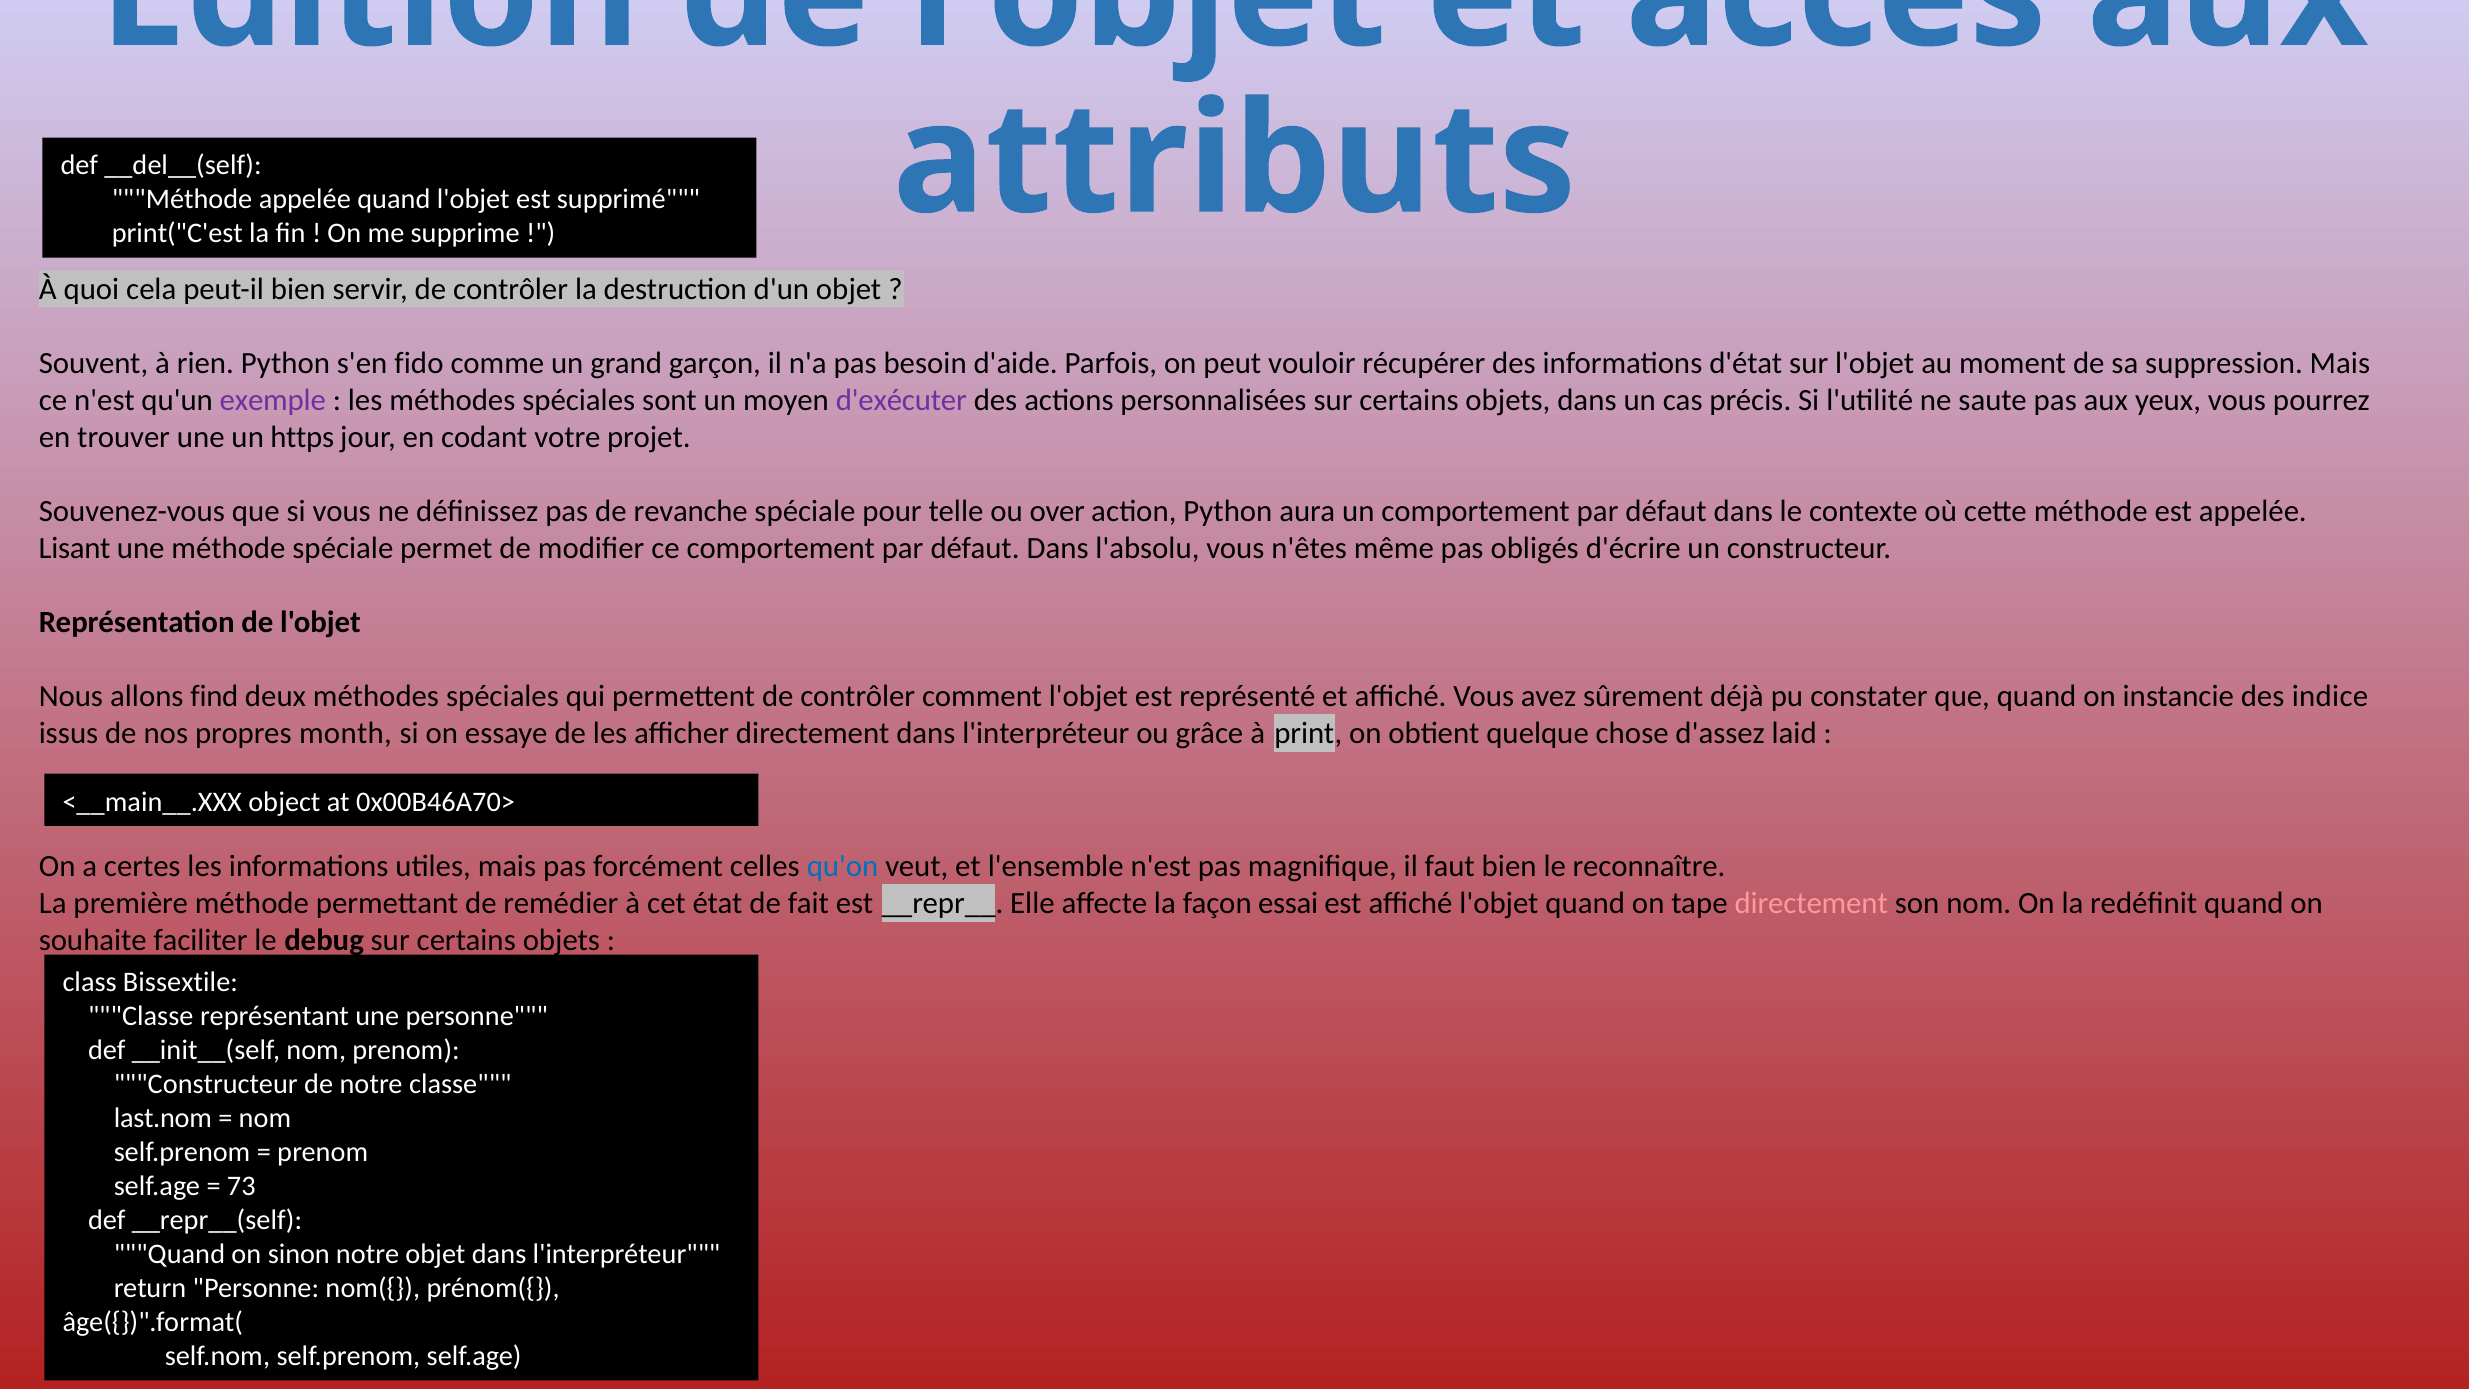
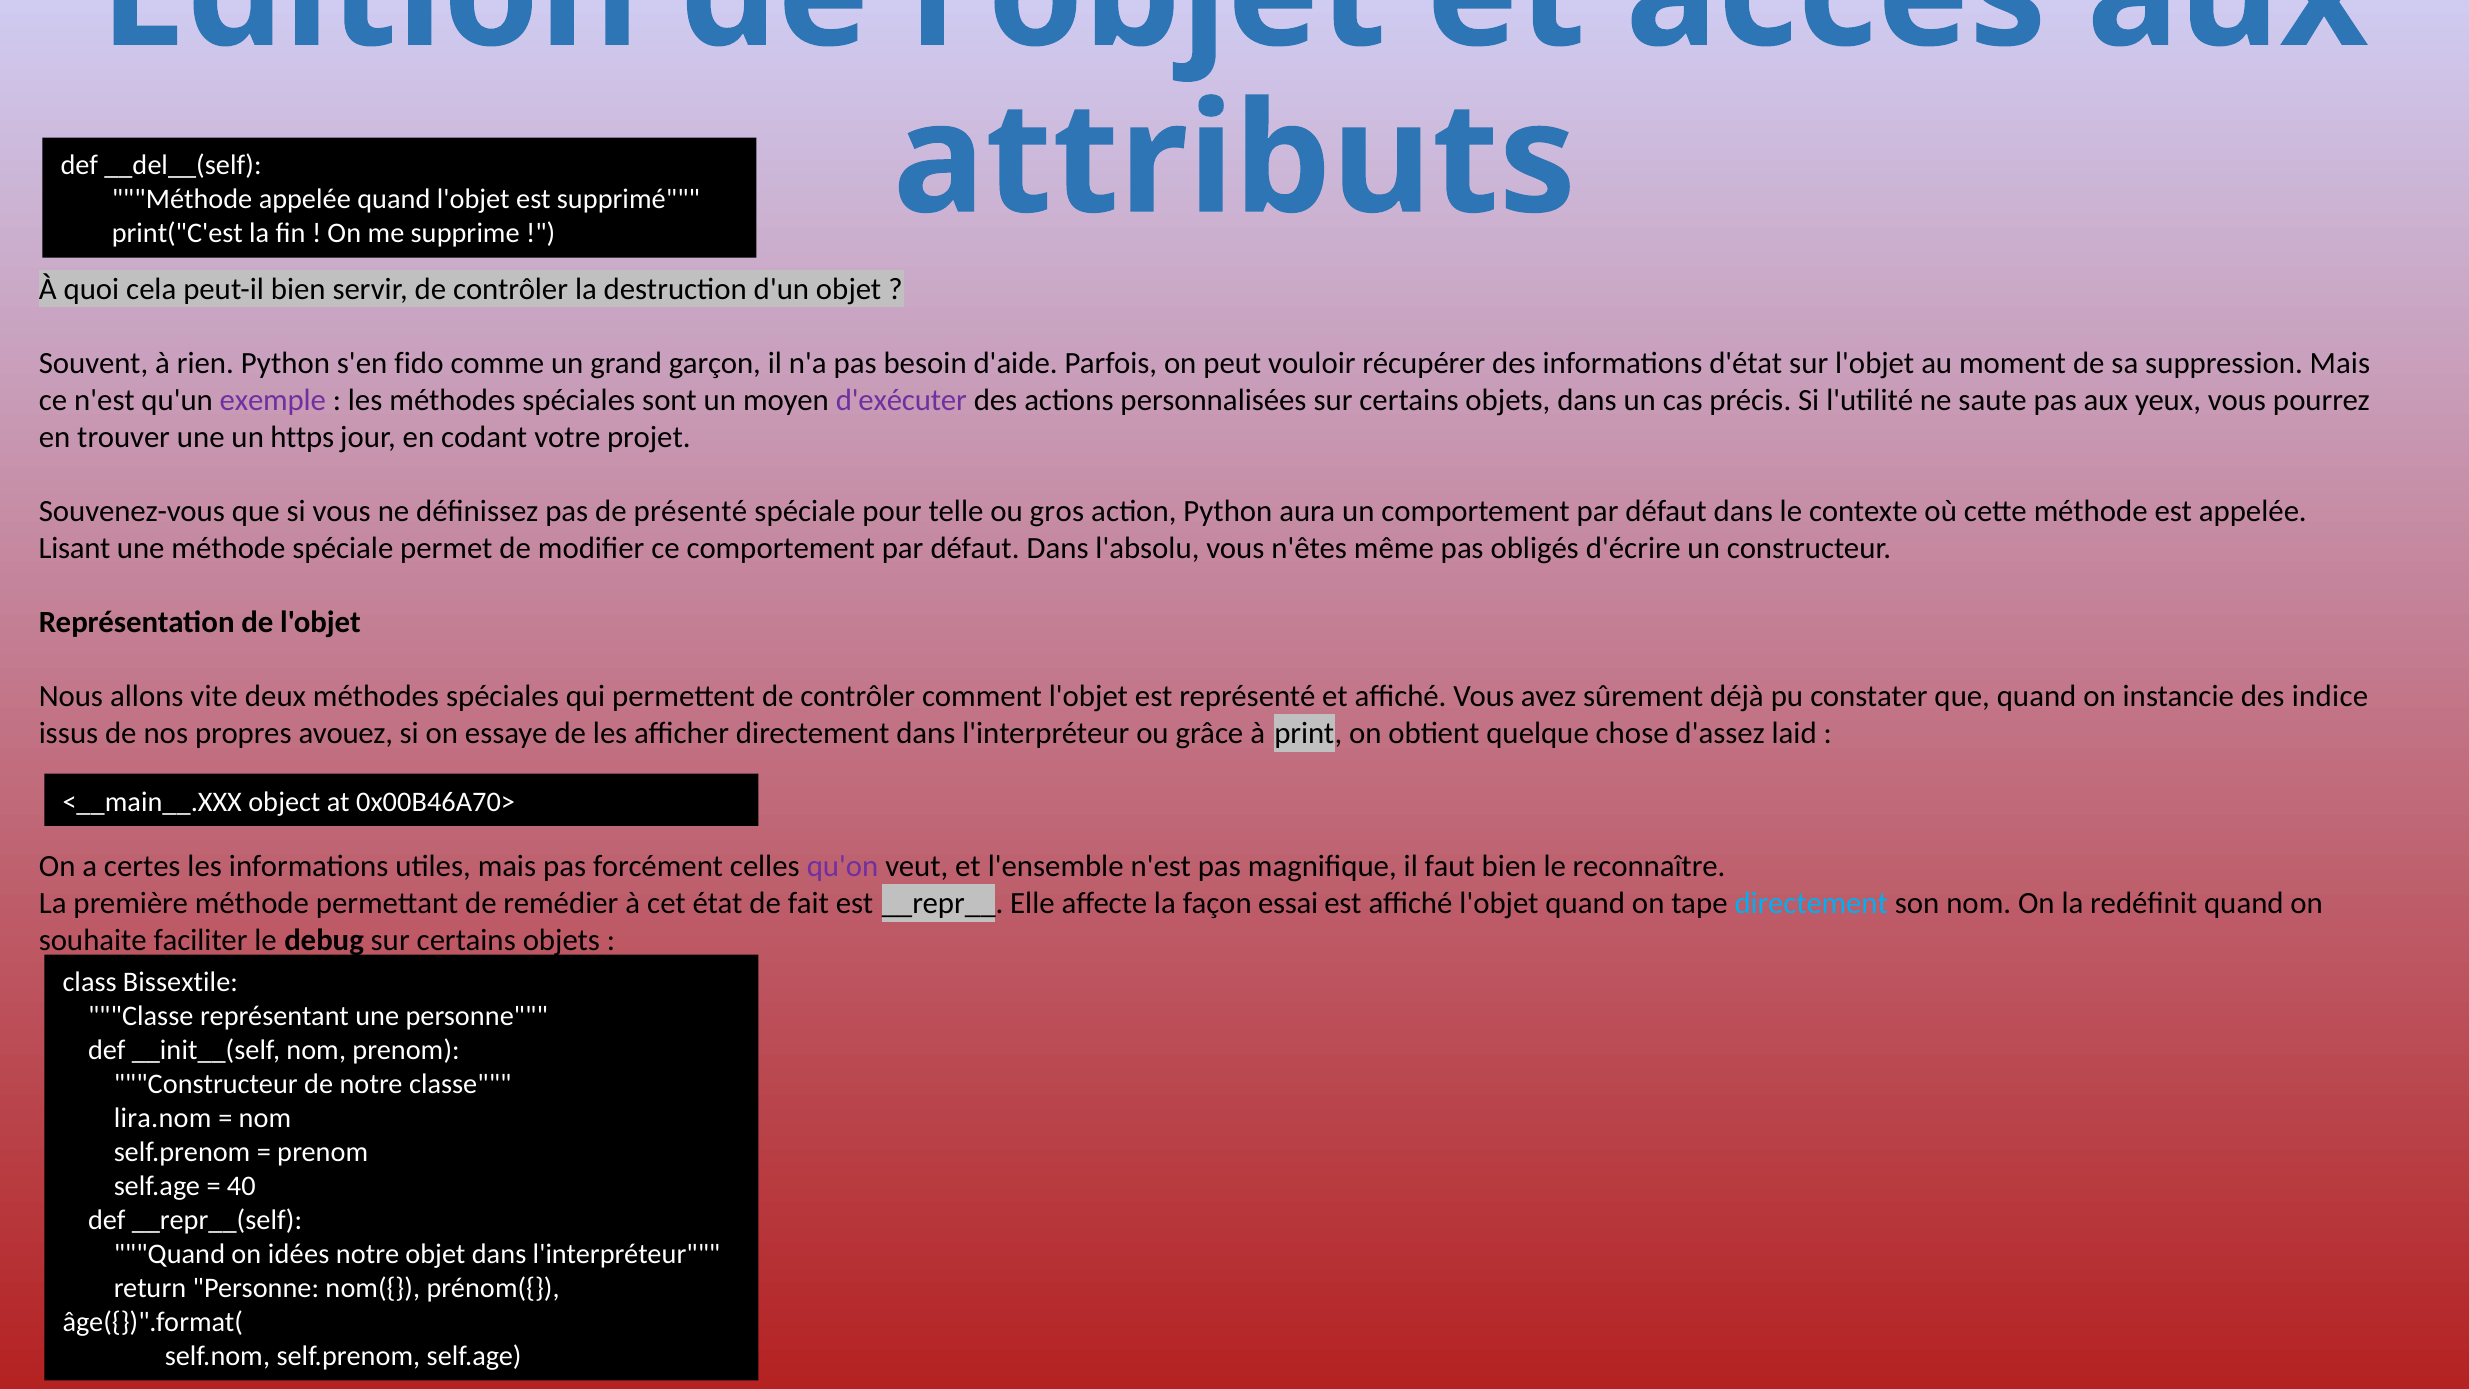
revanche: revanche -> présenté (691, 511)
over: over -> gros (1057, 511)
find: find -> vite (214, 696)
month: month -> avouez (346, 733)
qu'on colour: blue -> purple (843, 866)
directement colour: pink -> light blue (1811, 903)
last.nom: last.nom -> lira.nom (163, 1118)
73: 73 -> 40 (241, 1186)
sinon: sinon -> idées (299, 1254)
